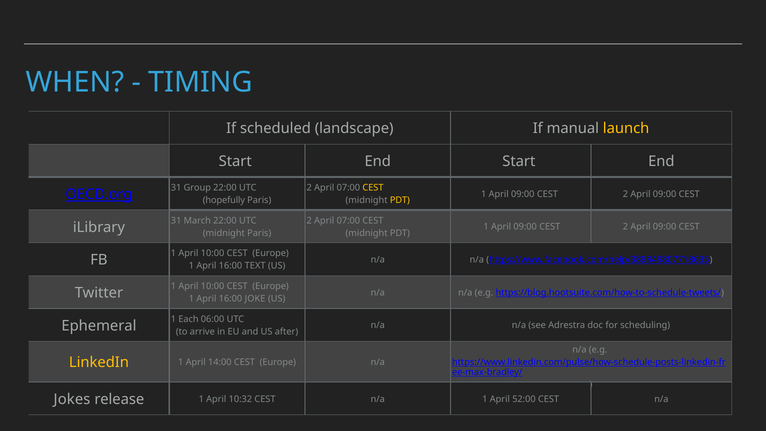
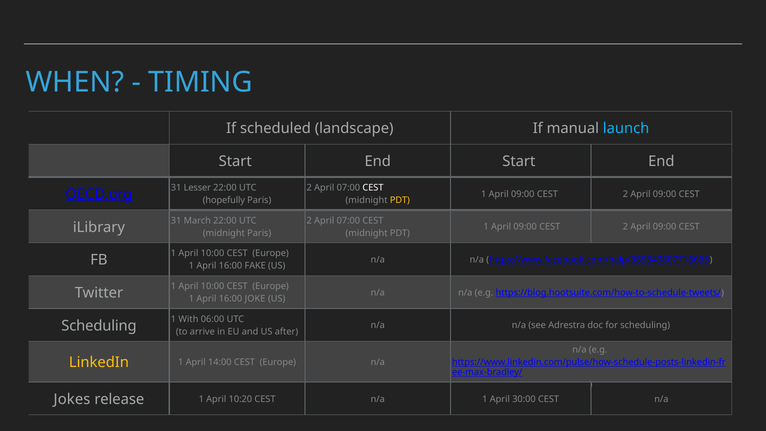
launch colour: yellow -> light blue (626, 129)
Group: Group -> Lesser (197, 188)
CEST colour: yellow -> white (373, 188)
TEXT: TEXT -> FAKE (255, 266)
Each: Each -> With (188, 319)
Ephemeral: Ephemeral -> Scheduling (99, 326)
10:32: 10:32 -> 10:20 (240, 399)
52:00: 52:00 -> 30:00 (524, 399)
